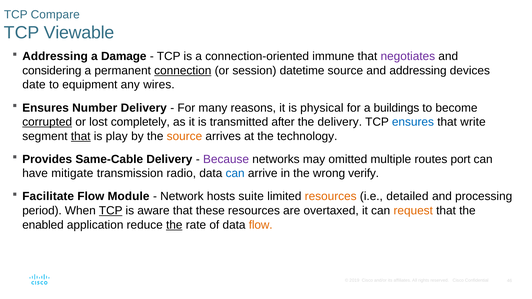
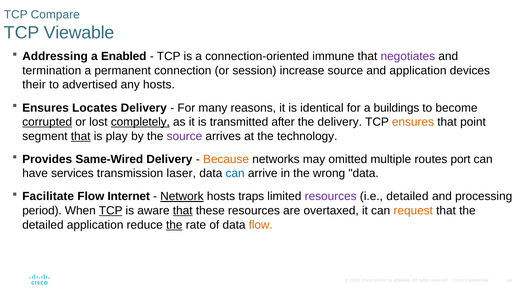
Damage: Damage -> Enabled (124, 56)
considering: considering -> termination (52, 71)
connection underline: present -> none (183, 71)
datetime: datetime -> increase (302, 71)
and addressing: addressing -> application (418, 71)
date: date -> their (34, 85)
equipment: equipment -> advertised (90, 85)
any wires: wires -> hosts (159, 85)
Number: Number -> Locates (95, 108)
physical: physical -> identical (322, 108)
completely underline: none -> present (140, 122)
ensures colour: blue -> orange (413, 122)
write: write -> point (473, 122)
source colour: orange -> purple (184, 136)
Same-Cable: Same-Cable -> Same-Wired (109, 159)
Because colour: purple -> orange (226, 159)
mitigate: mitigate -> services (72, 174)
radio: radio -> laser (181, 174)
verify: verify -> ʺdata (364, 174)
Module: Module -> Internet (129, 197)
Network underline: none -> present (182, 197)
suite: suite -> traps (251, 197)
resources colour: orange -> purple (331, 197)
that underline: none -> present (183, 211)
enabled: enabled -> detailed (43, 225)
